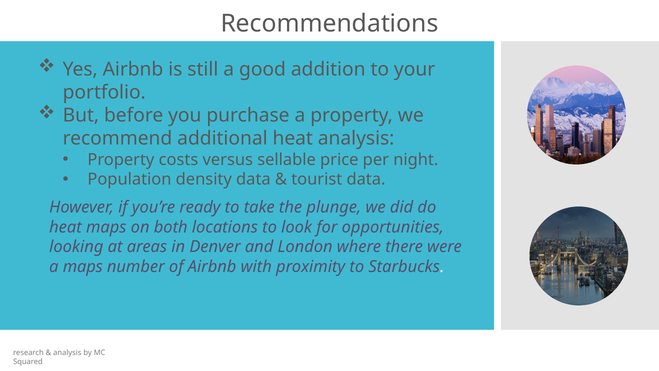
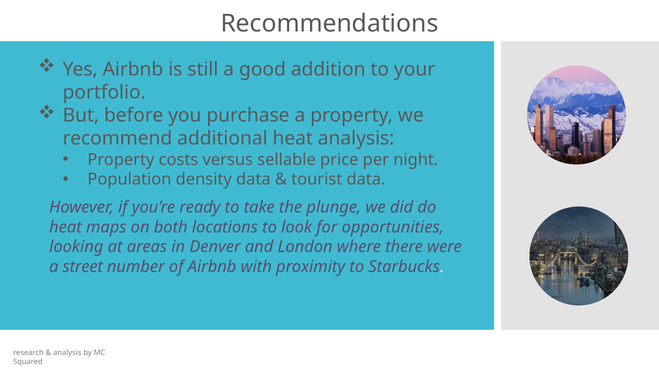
a maps: maps -> street (83, 267)
